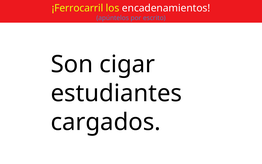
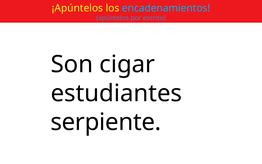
¡Ferrocarril: ¡Ferrocarril -> ¡Apúntelos (77, 8)
encadenamientos colour: white -> light blue (166, 8)
cargados: cargados -> serpiente (106, 122)
